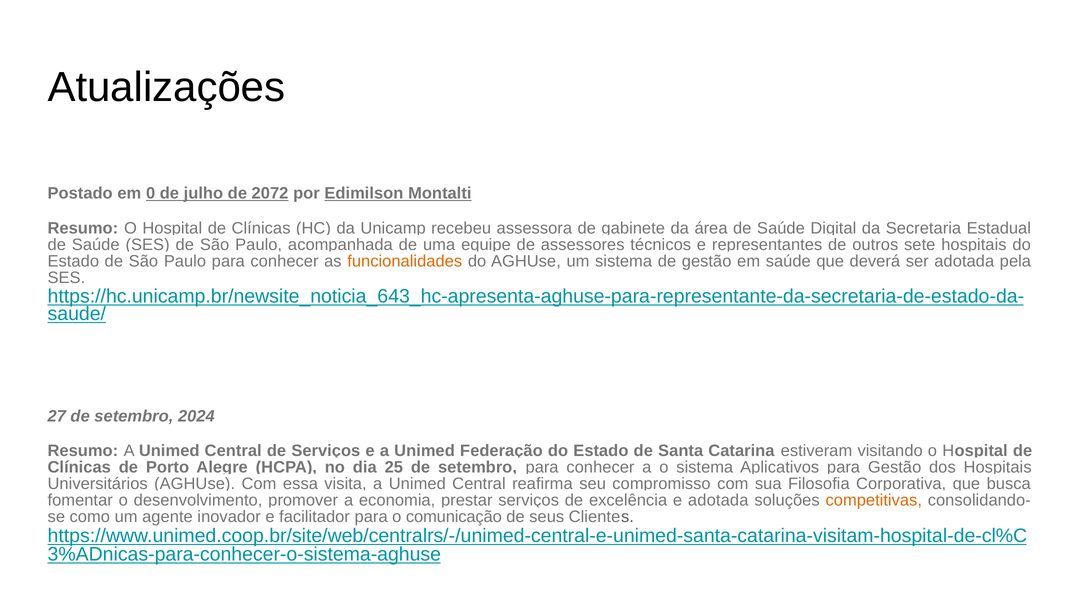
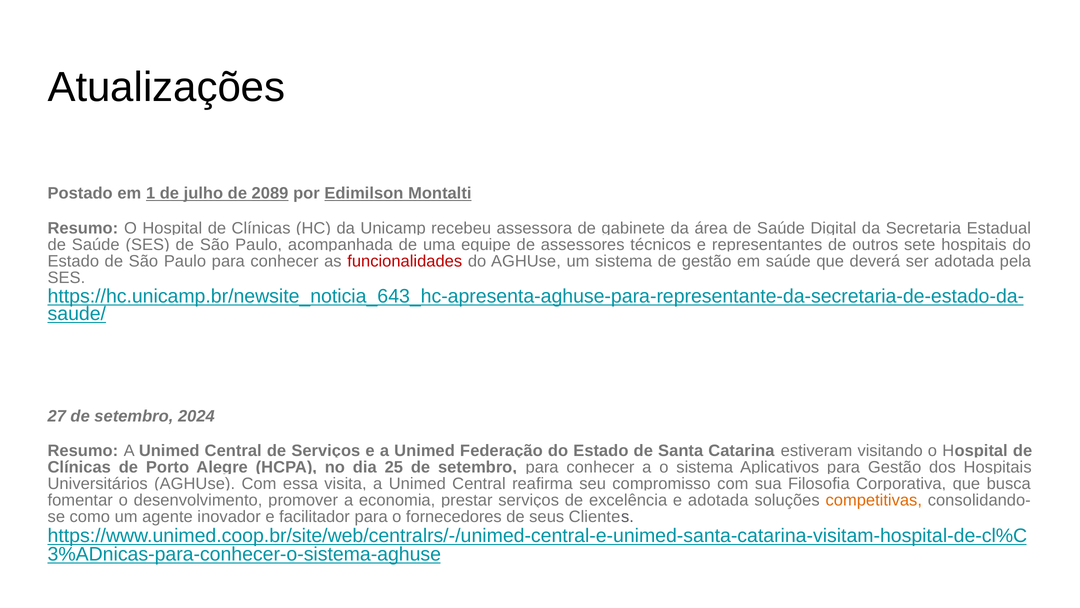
0: 0 -> 1 (151, 193)
2072: 2072 -> 2089 (270, 193)
funcionalidades colour: orange -> red (405, 261)
comunicação: comunicação -> fornecedores (454, 516)
